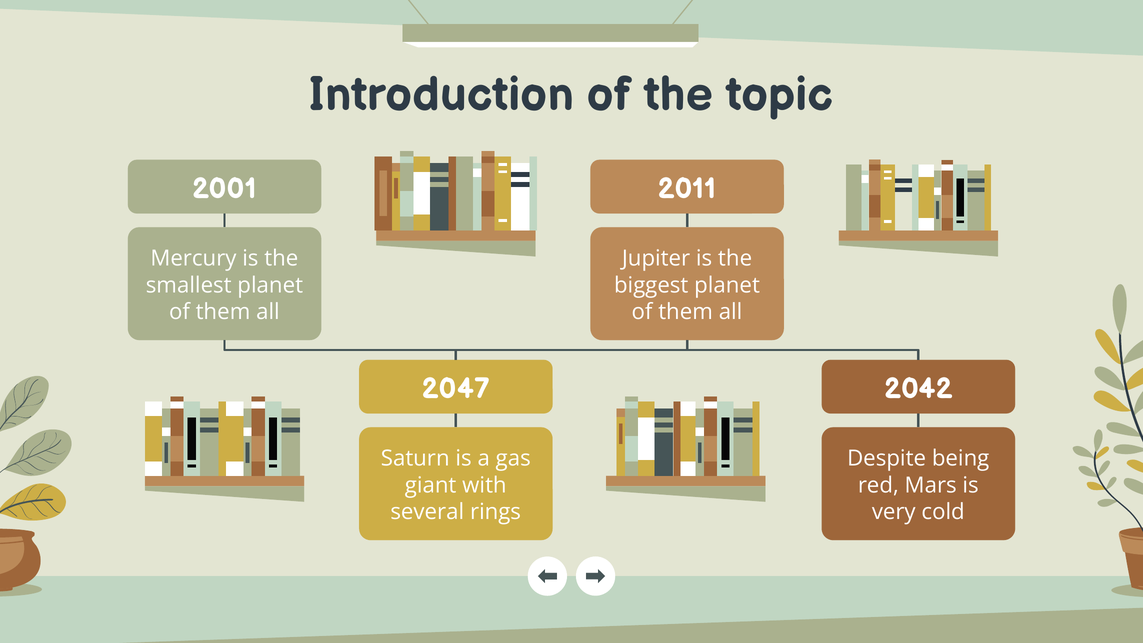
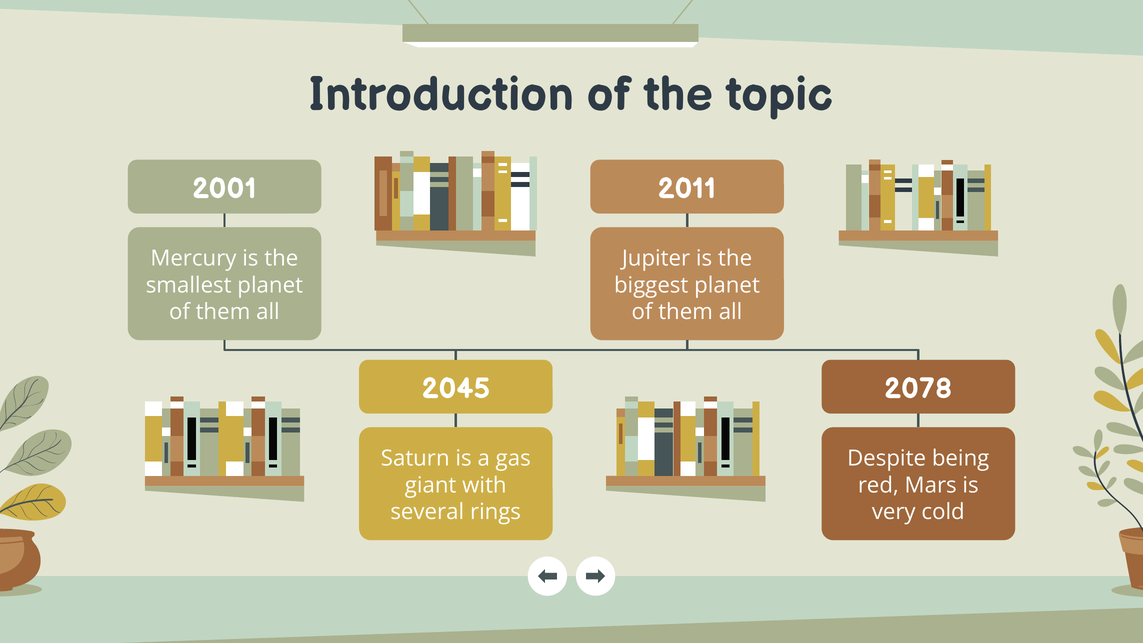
2047: 2047 -> 2045 (456, 389)
2042: 2042 -> 2078 (918, 389)
